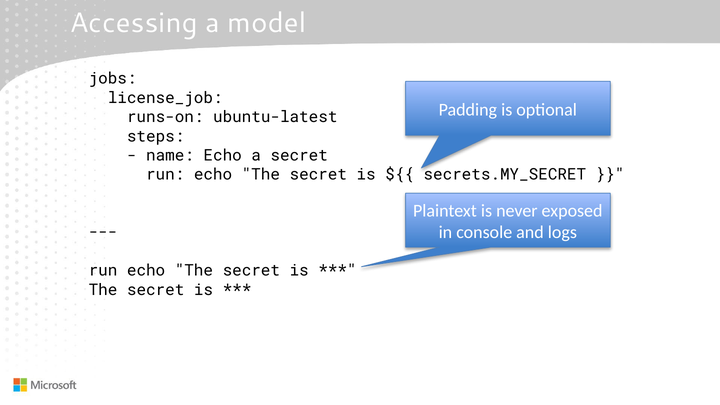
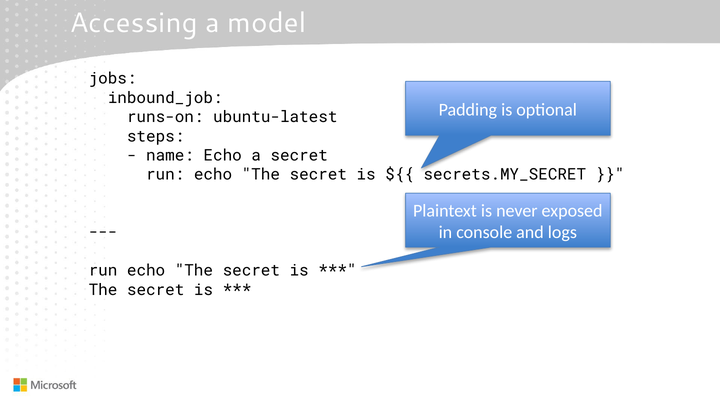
license_job: license_job -> inbound_job (165, 98)
